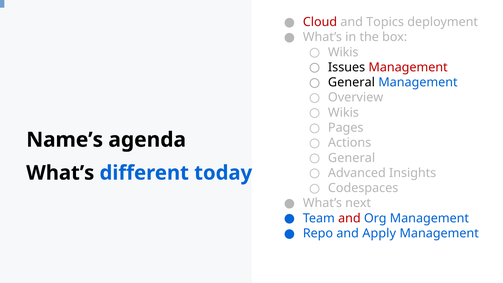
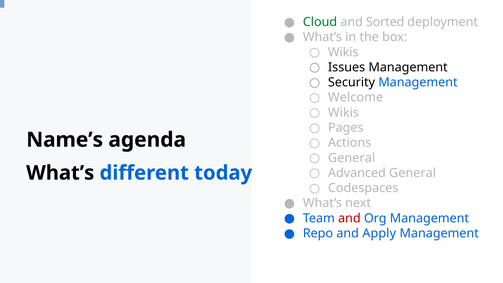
Cloud colour: red -> green (320, 22)
Topics: Topics -> Sorted (385, 22)
Management colour: red -> black (408, 67)
General: General -> Security (352, 82)
Overview: Overview -> Welcome (356, 97)
Advanced Insights: Insights -> General (413, 173)
